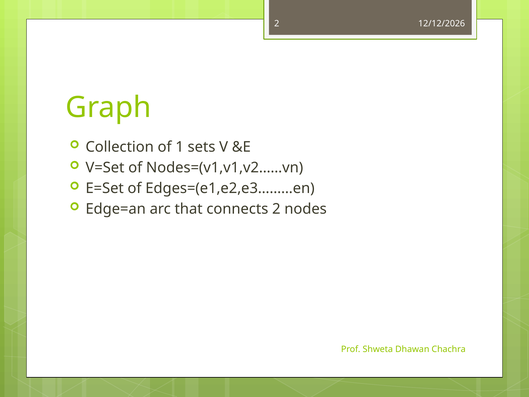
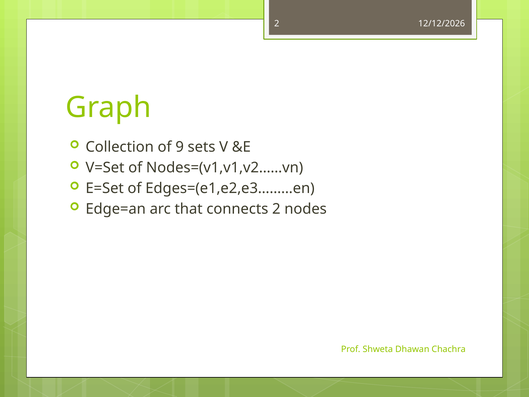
1: 1 -> 9 (180, 147)
